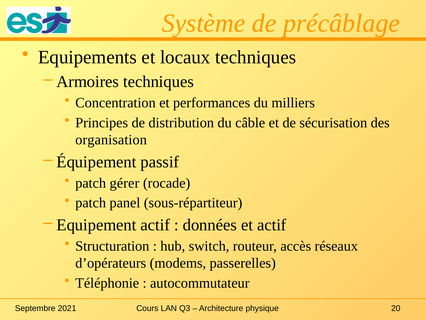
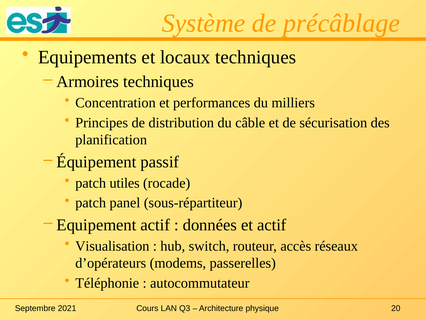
organisation: organisation -> planification (111, 140)
gérer: gérer -> utiles (125, 183)
Structuration: Structuration -> Visualisation (112, 246)
